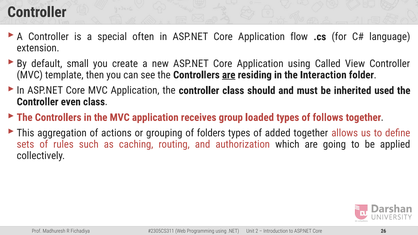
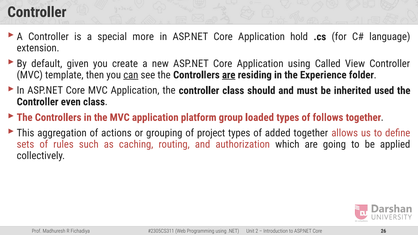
often: often -> more (143, 37)
flow: flow -> hold (299, 37)
small: small -> given (78, 64)
can underline: none -> present (131, 75)
Interaction: Interaction -> Experience (323, 75)
receives: receives -> platform (199, 118)
folders: folders -> project (211, 133)
